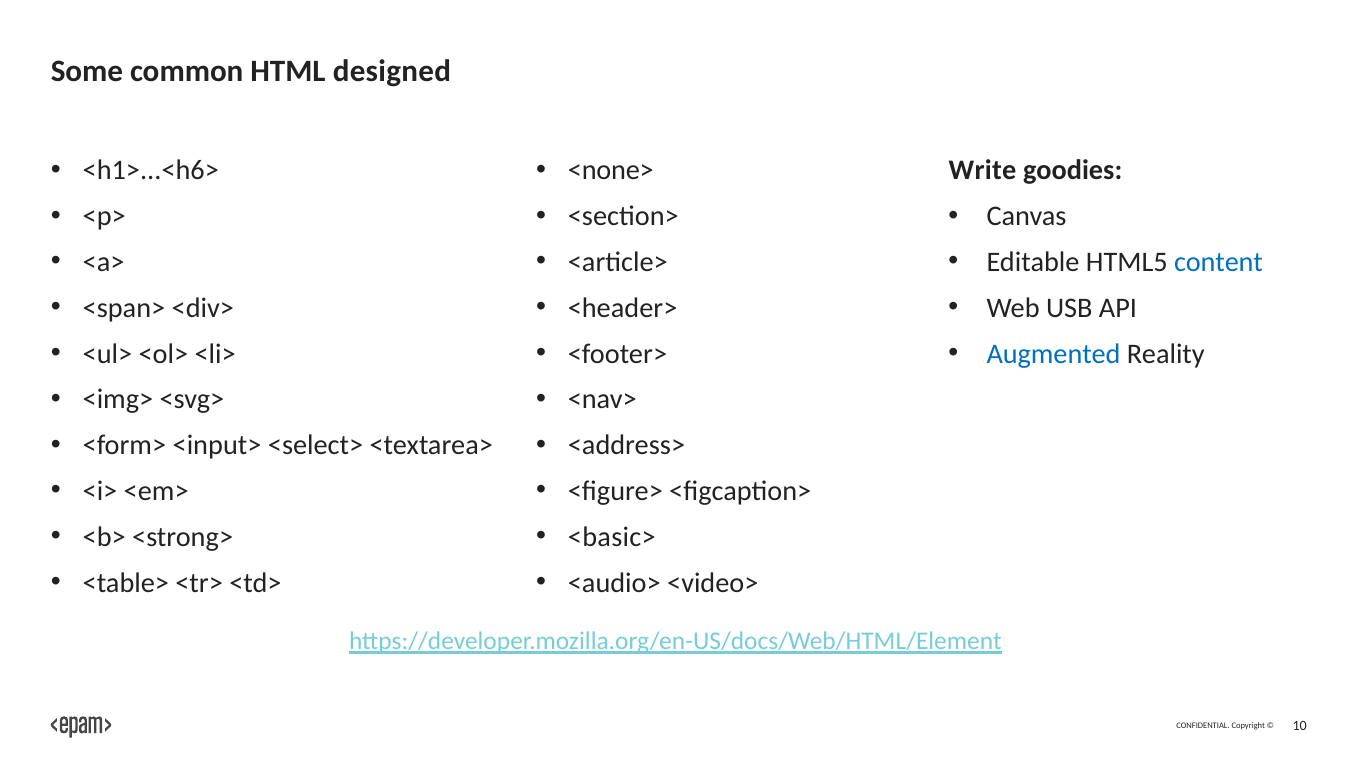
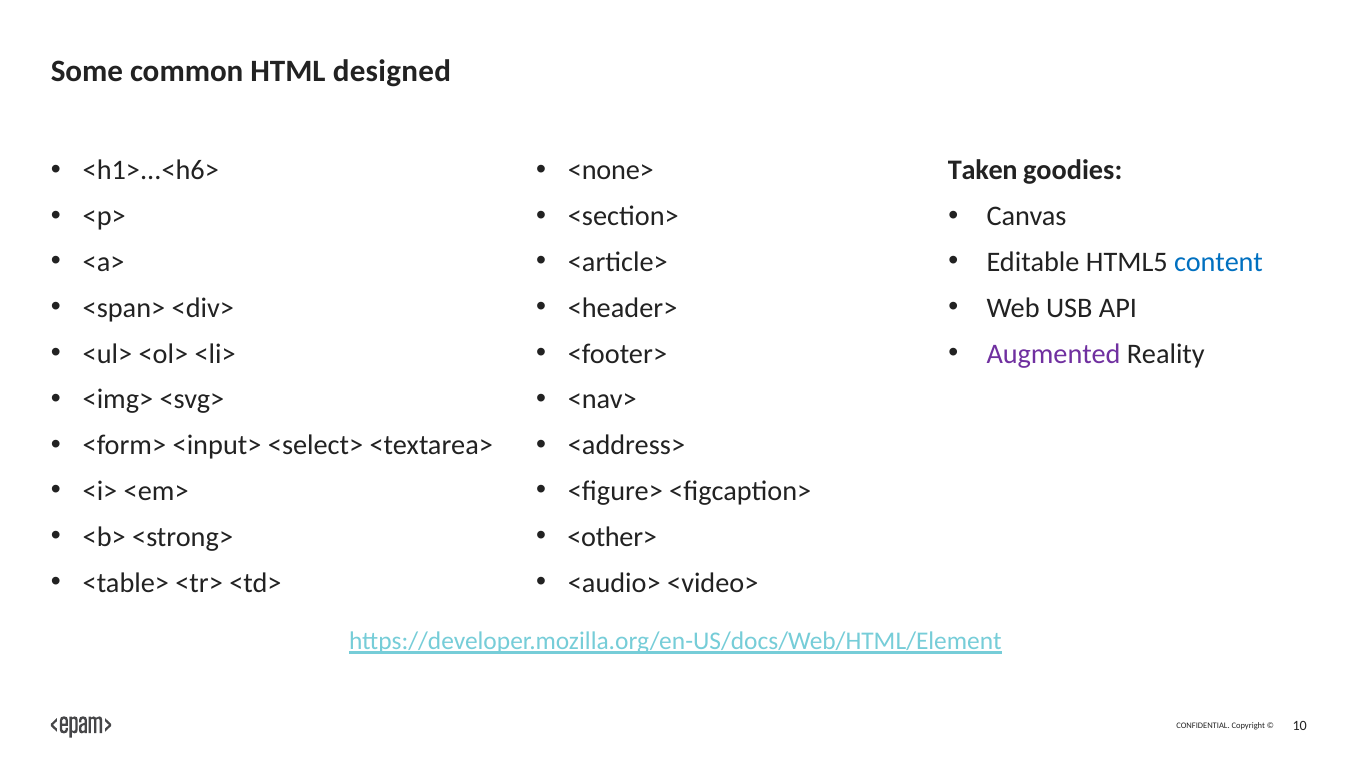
Write: Write -> Taken (983, 171)
Augmented colour: blue -> purple (1054, 354)
<basic>: <basic> -> <other> (612, 537)
